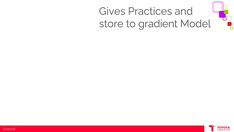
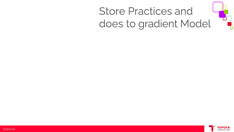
Gives: Gives -> Store (112, 11)
store: store -> does (111, 24)
